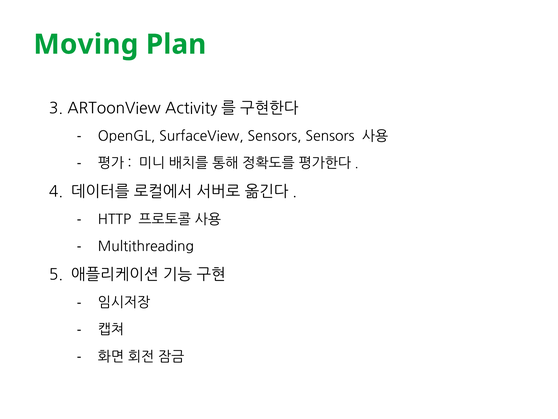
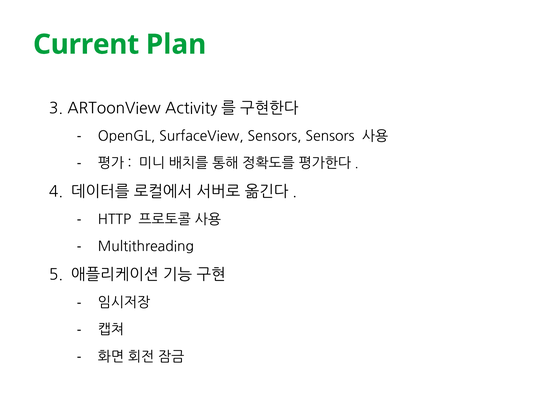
Moving: Moving -> Current (86, 44)
